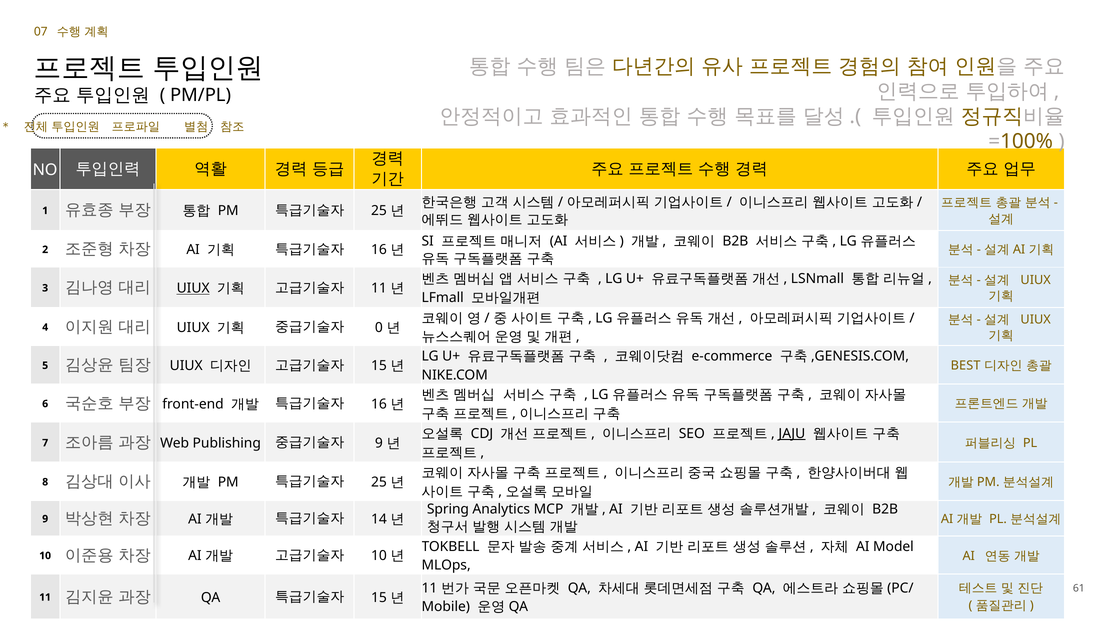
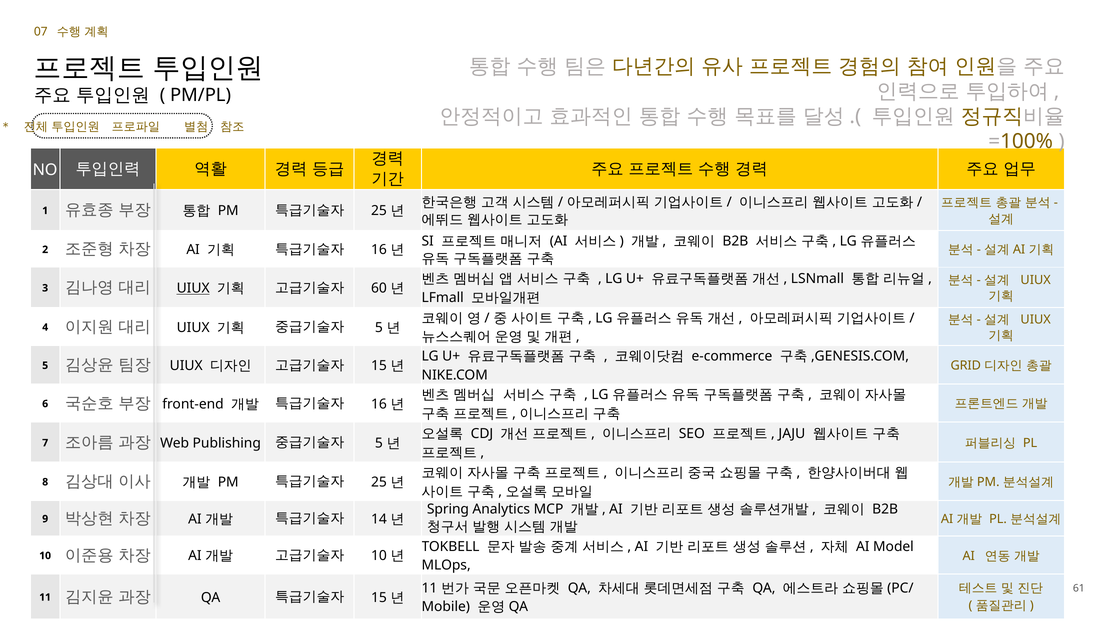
11: 11 -> 60 (379, 288)
0: 0 -> 5 (379, 328)
BEST: BEST -> GRID (966, 366)
JAJU underline: present -> none (792, 434)
9: 9 -> 5 (379, 443)
